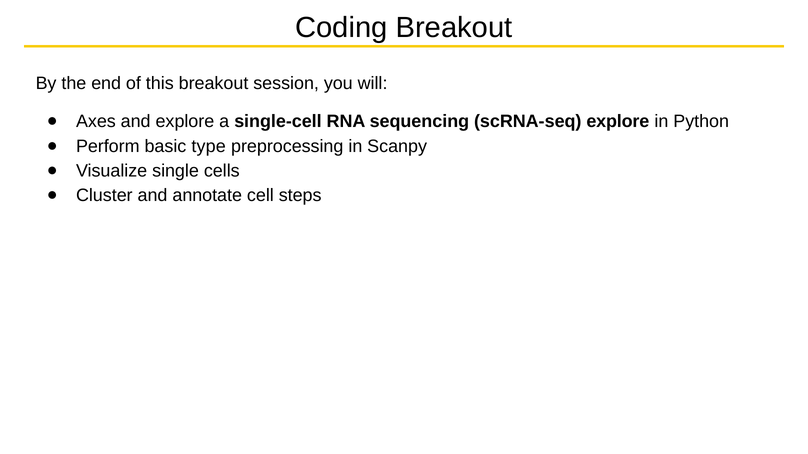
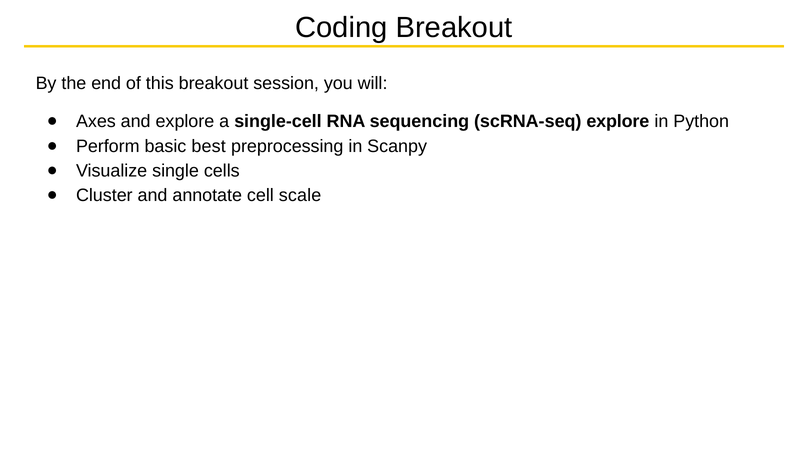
type: type -> best (209, 146)
steps: steps -> scale (300, 196)
